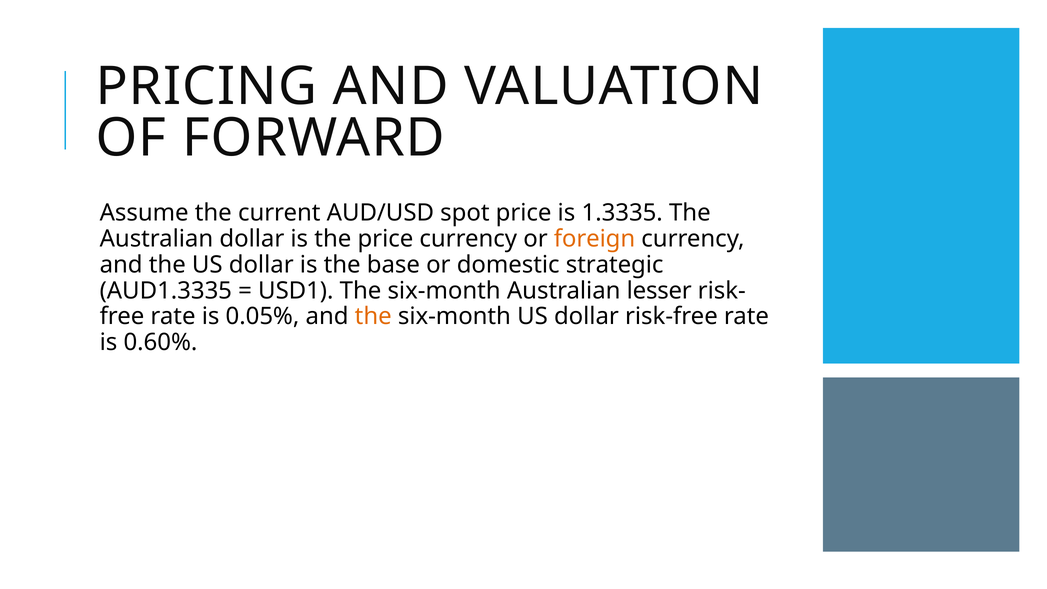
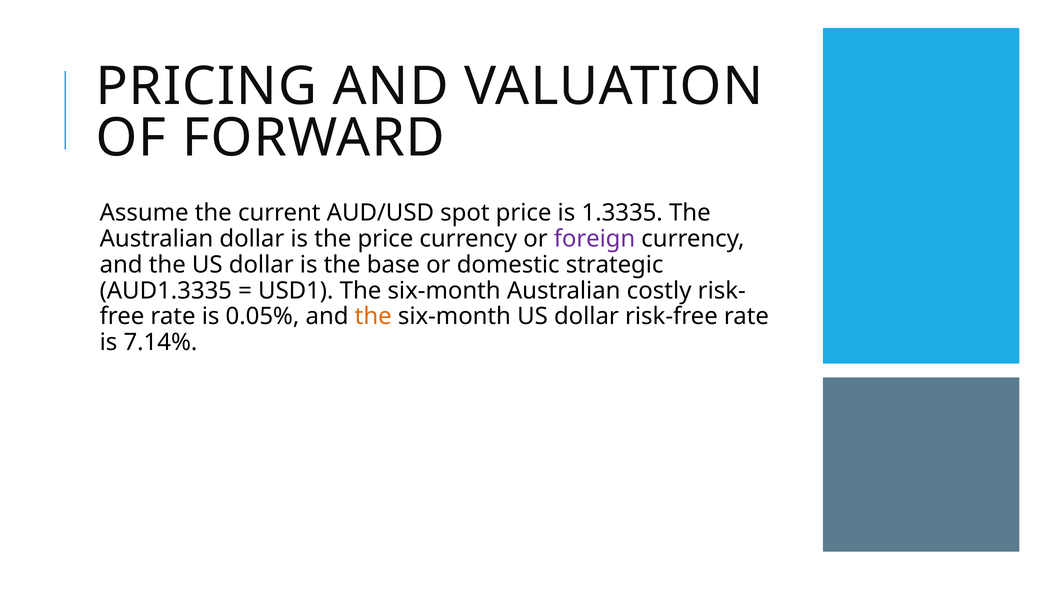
foreign colour: orange -> purple (595, 239)
lesser: lesser -> costly (659, 291)
0.60%: 0.60% -> 7.14% (160, 342)
